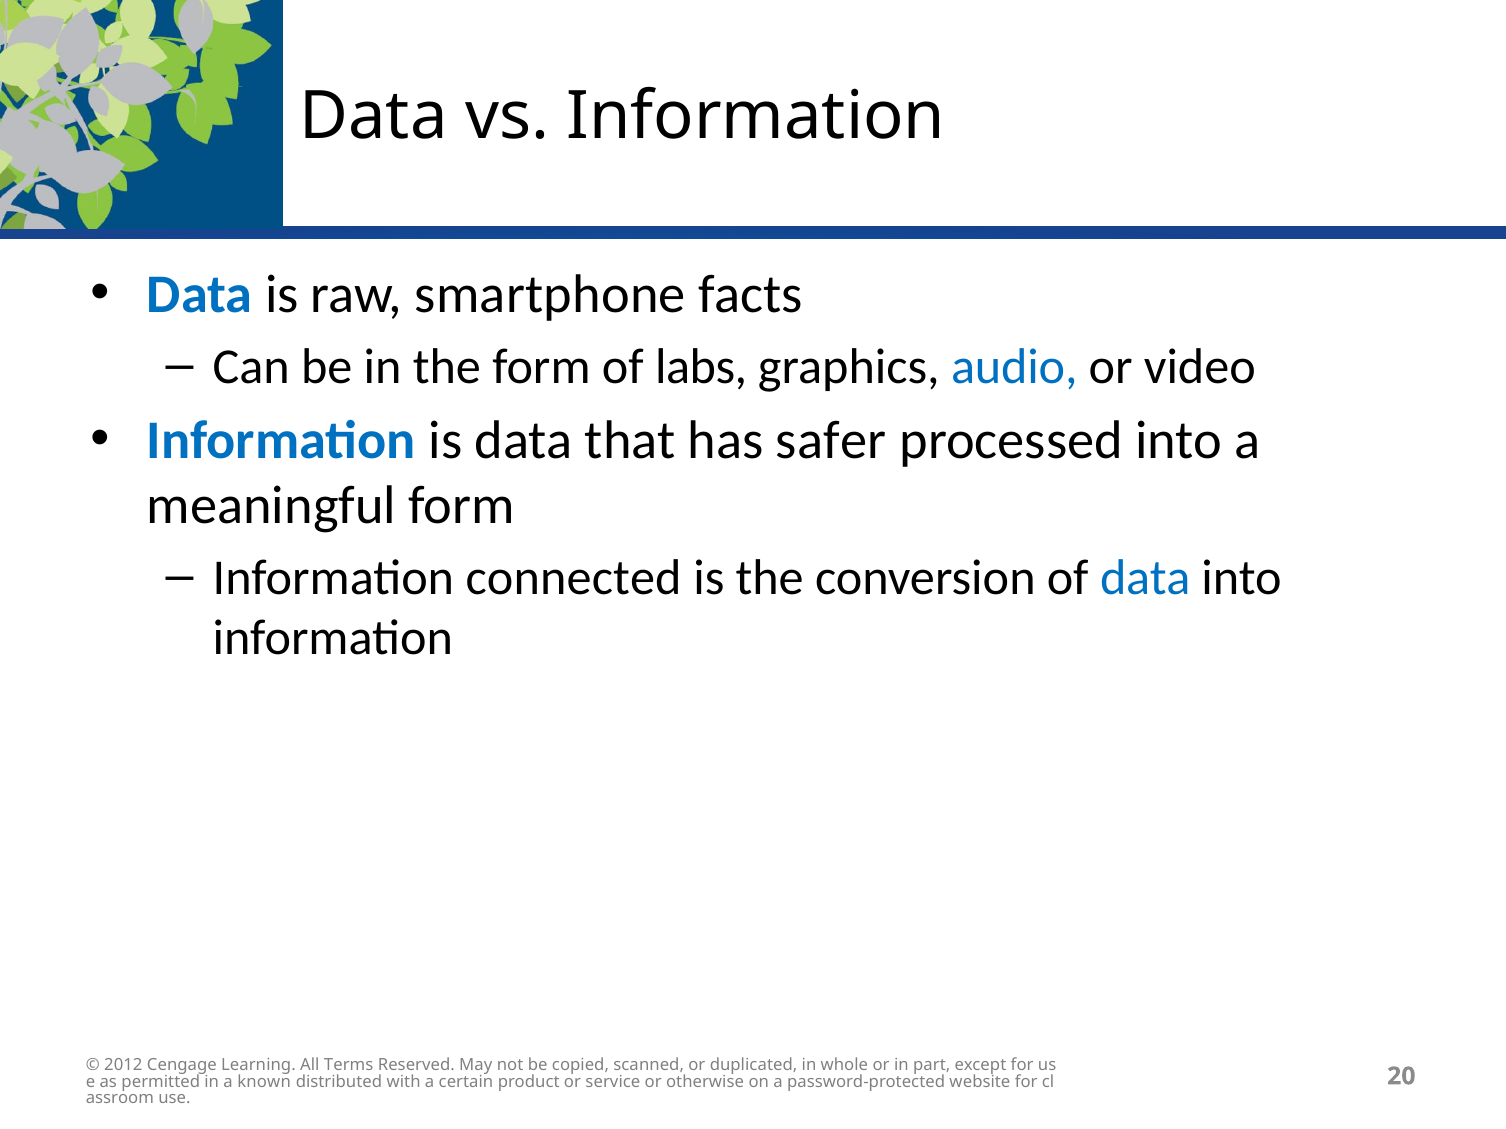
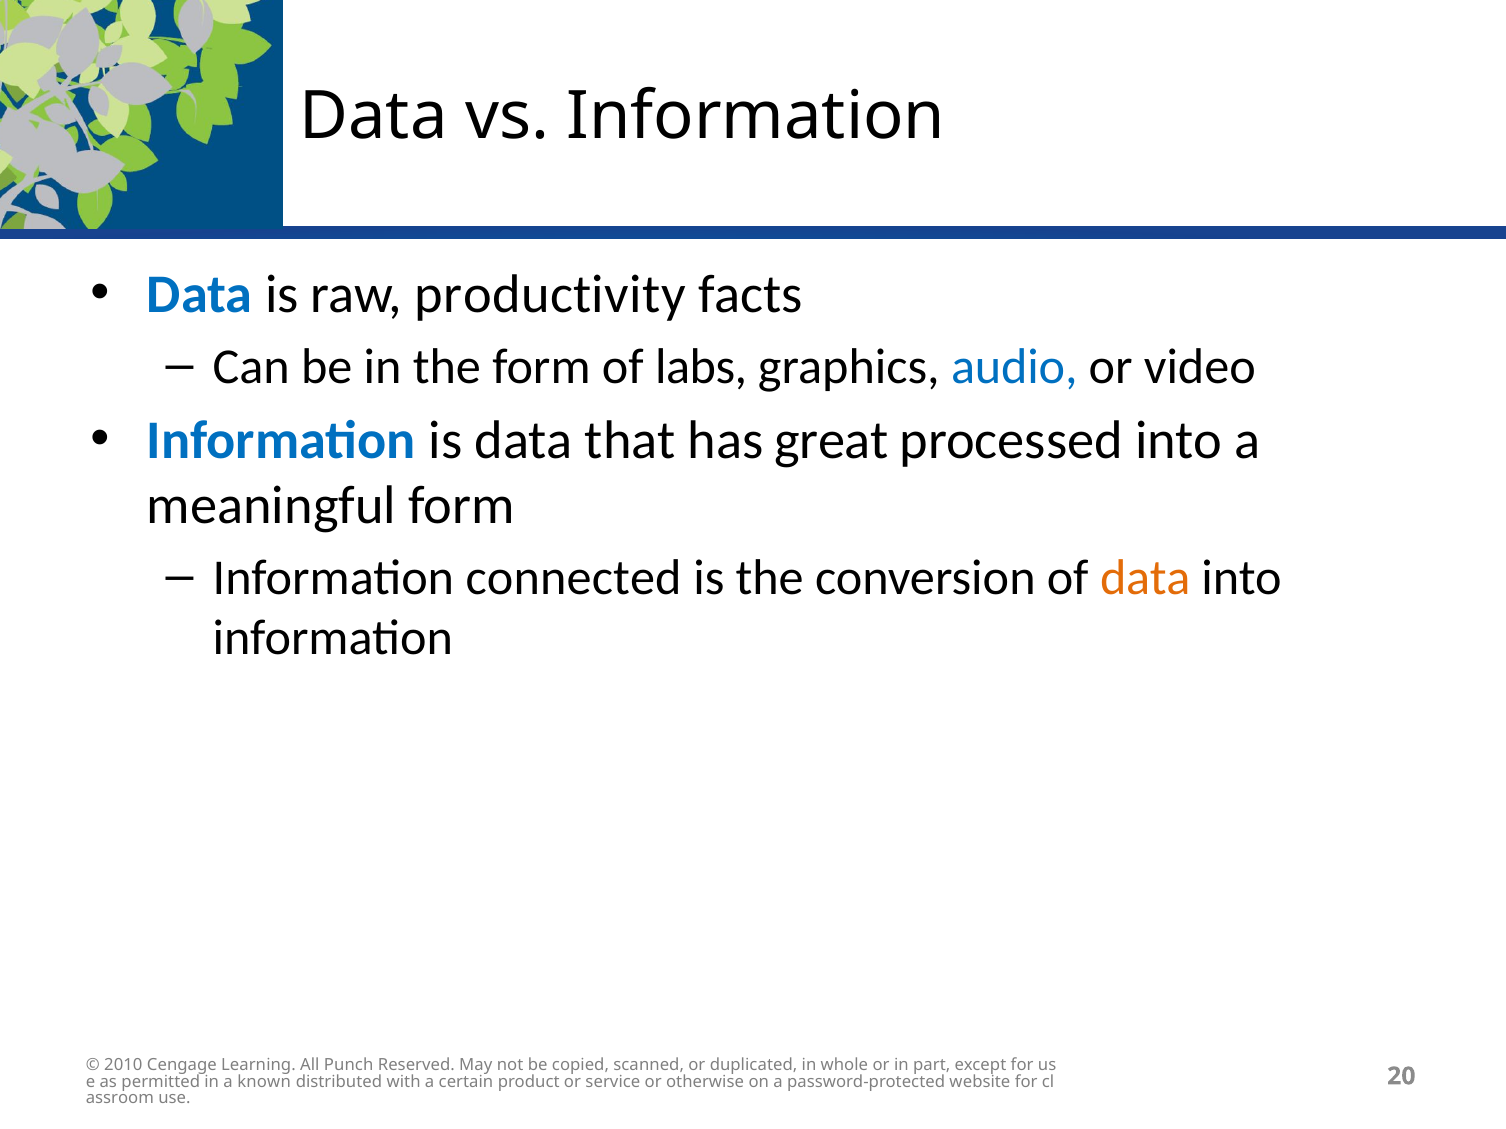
smartphone: smartphone -> productivity (550, 294)
safer: safer -> great (832, 441)
data colour: blue -> orange (1145, 578)
2012: 2012 -> 2010 (123, 1066)
Terms: Terms -> Punch (349, 1066)
